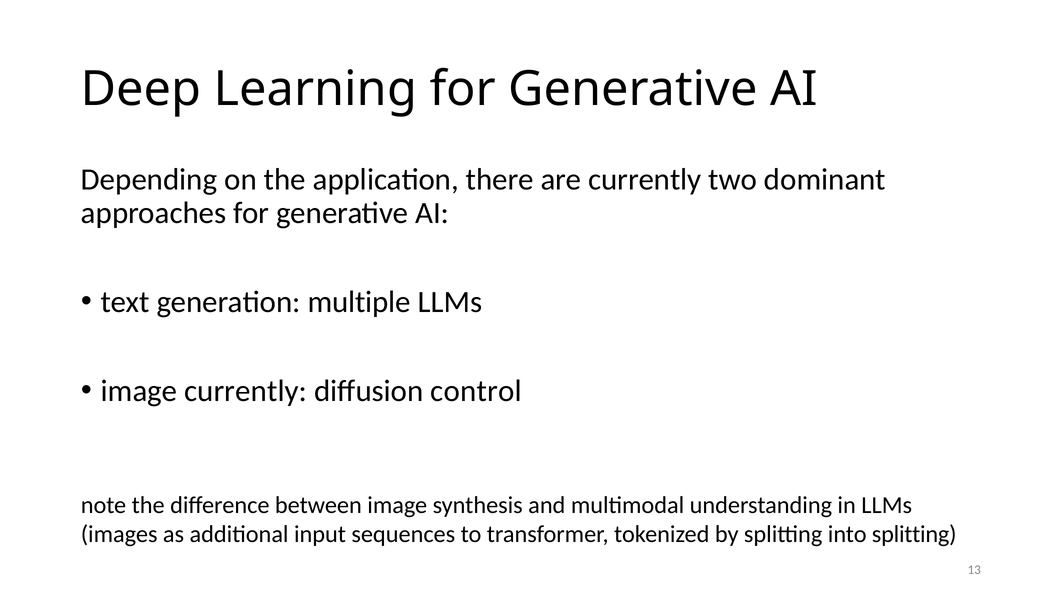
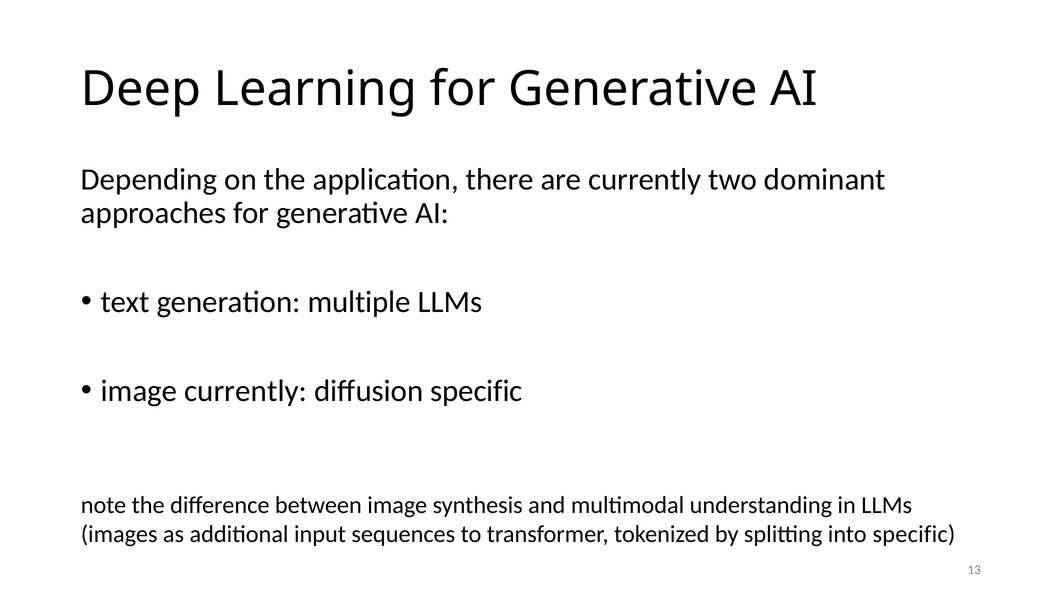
diffusion control: control -> specific (476, 391)
into splitting: splitting -> specific (914, 535)
